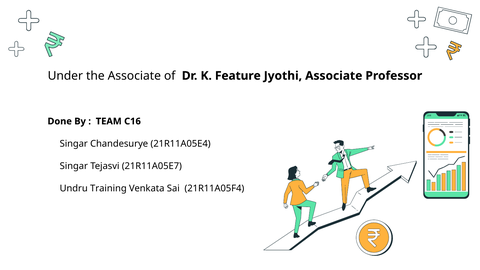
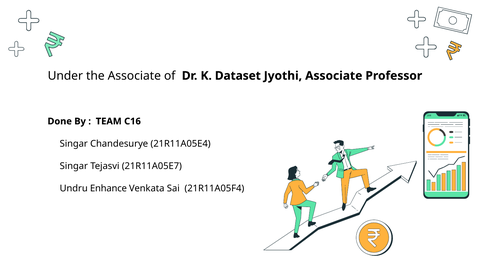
Feature: Feature -> Dataset (238, 76)
Training: Training -> Enhance (108, 189)
